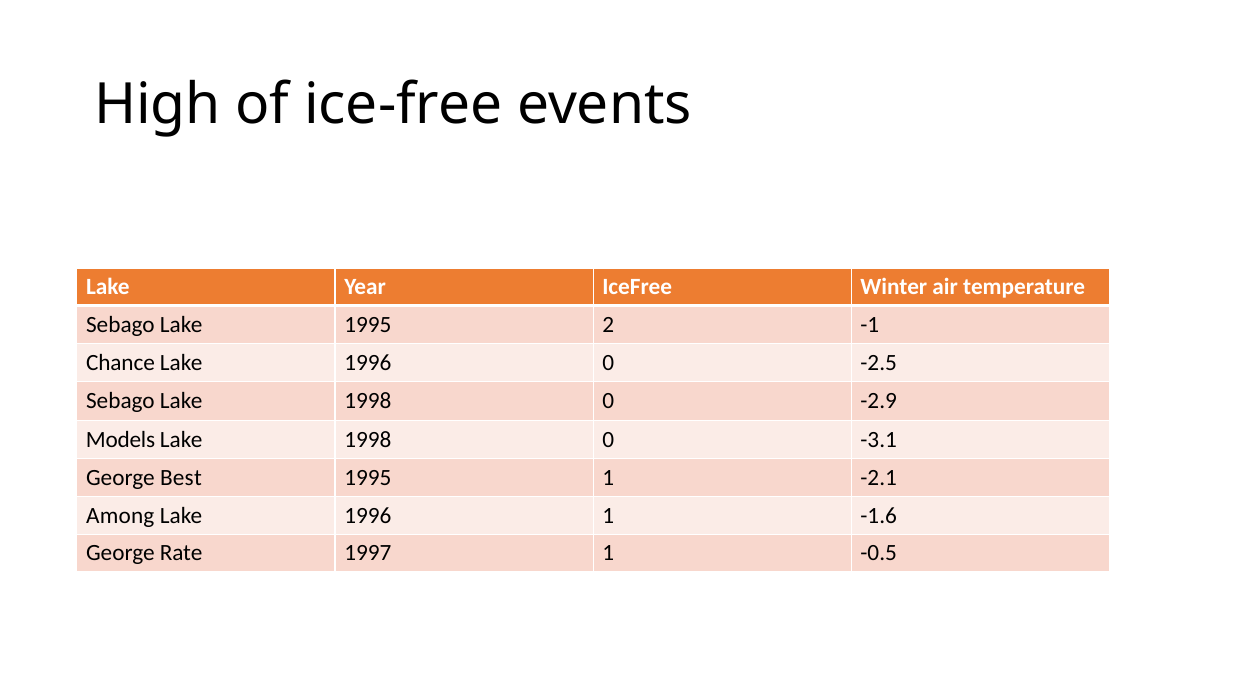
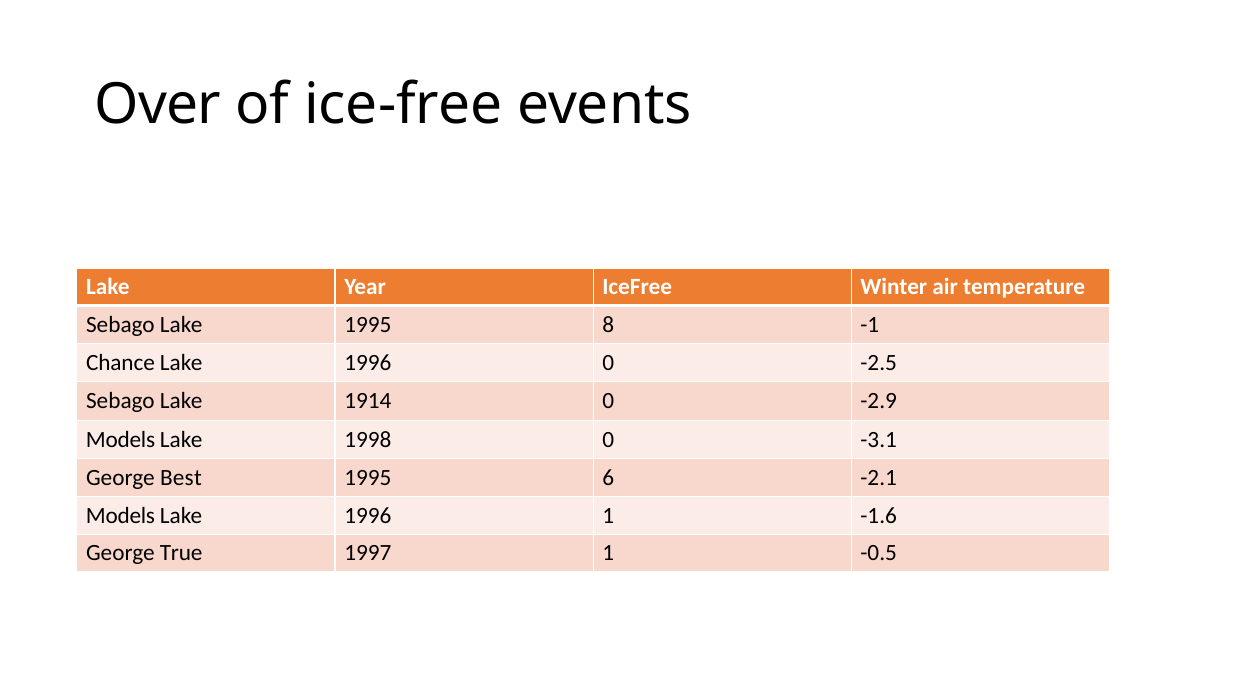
High: High -> Over (158, 104)
2: 2 -> 8 (608, 325)
Sebago Lake 1998: 1998 -> 1914 (368, 400)
1995 1: 1 -> 6 (608, 478)
Among: Among -> Models (121, 516)
Rate: Rate -> True (181, 553)
